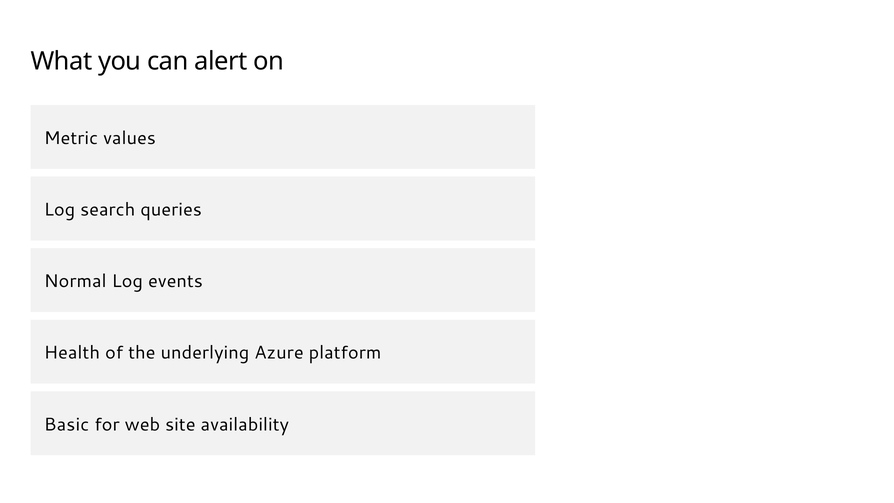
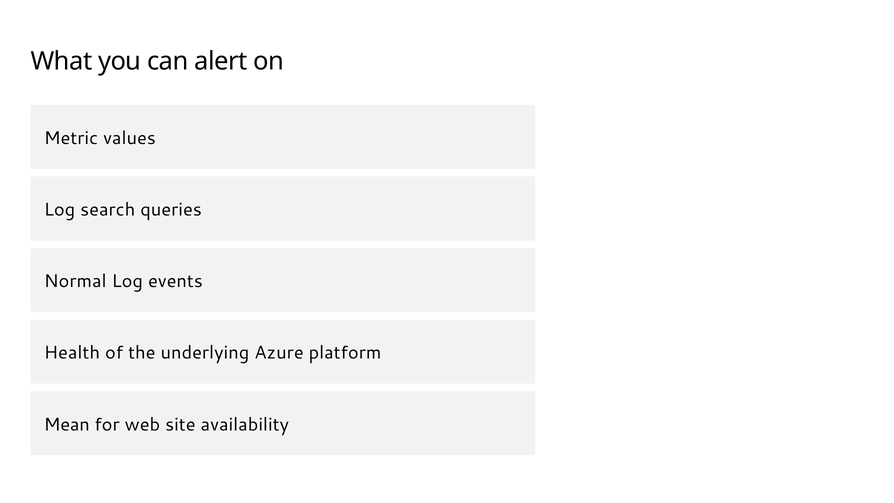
Basic: Basic -> Mean (67, 424)
